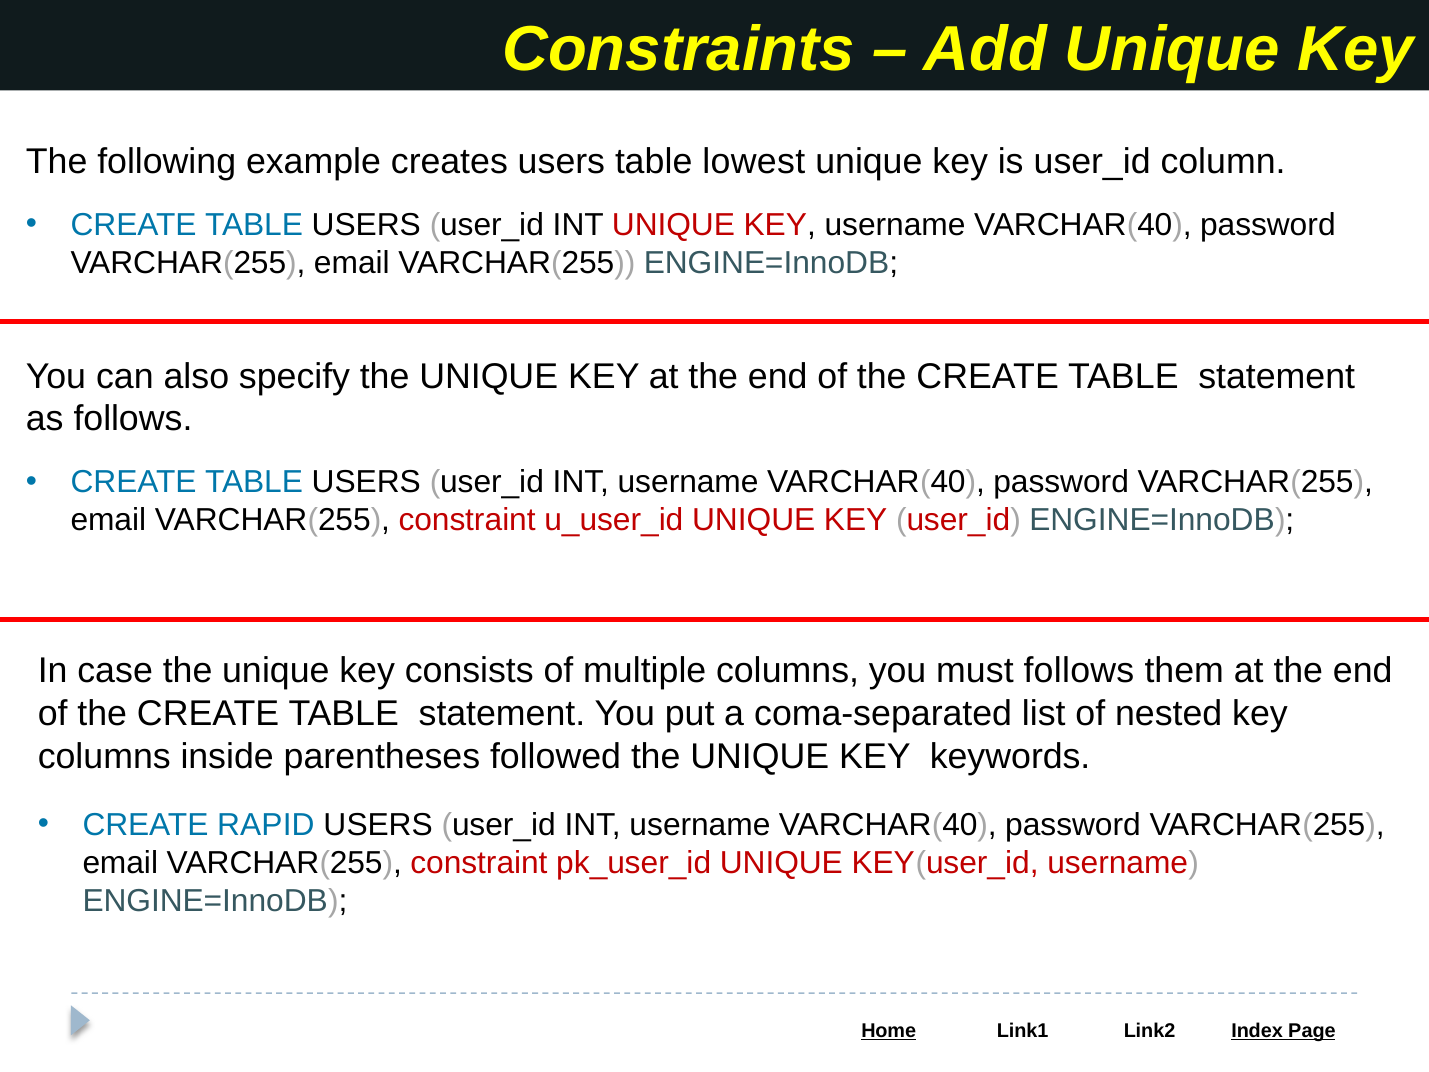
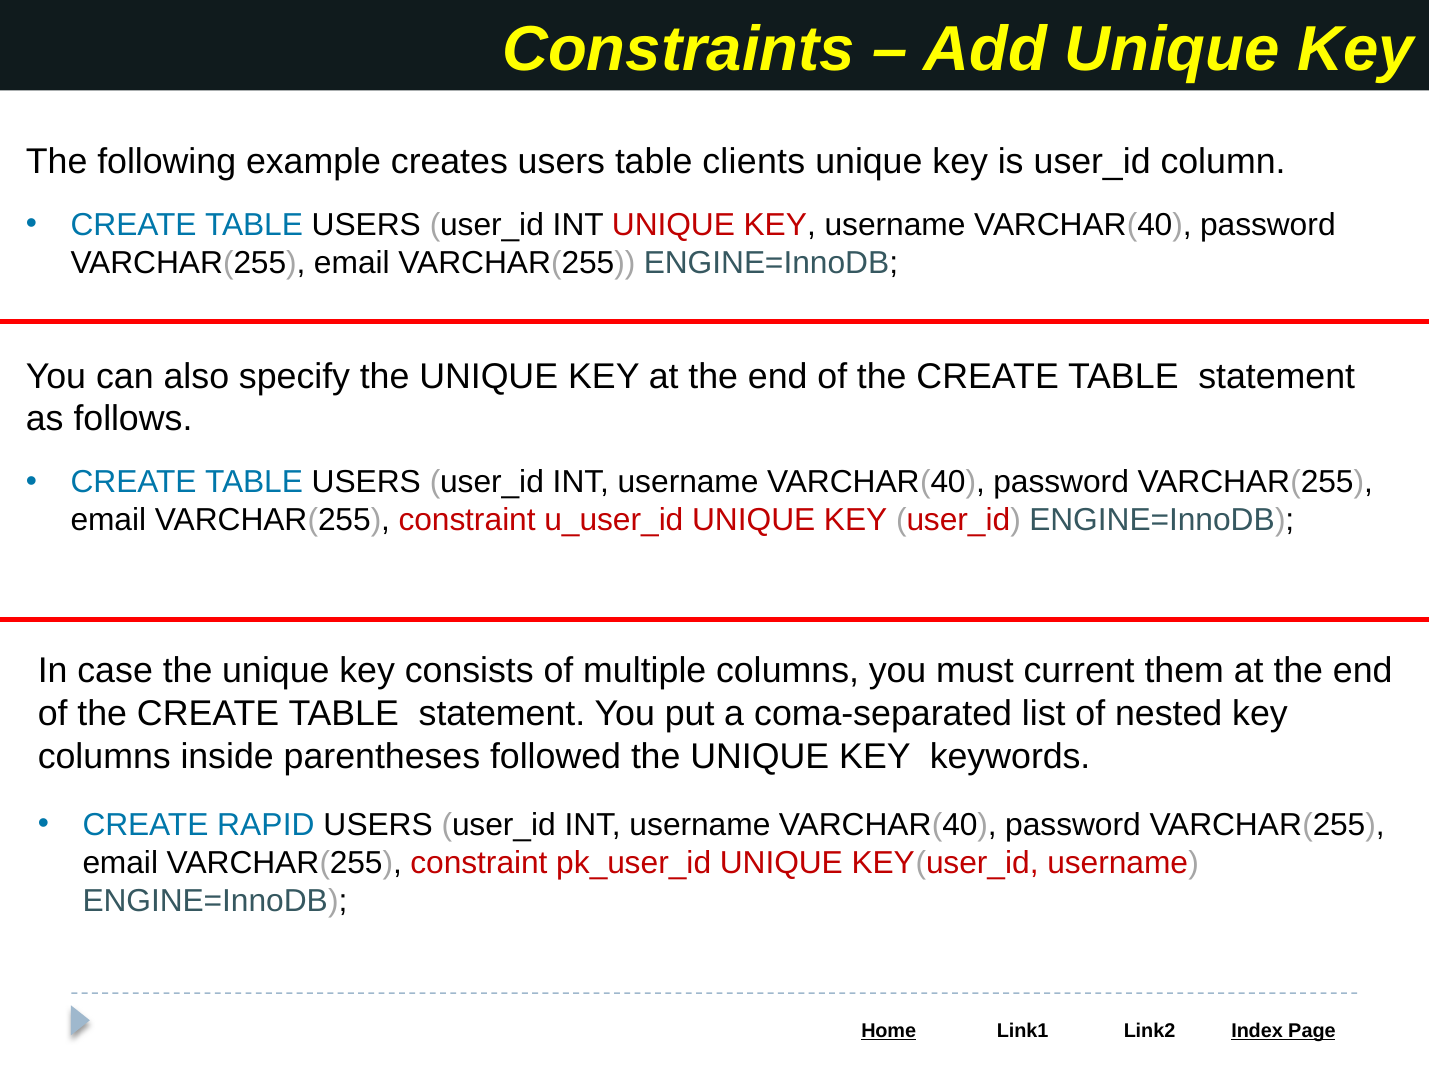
lowest: lowest -> clients (754, 162)
must follows: follows -> current (1079, 671)
